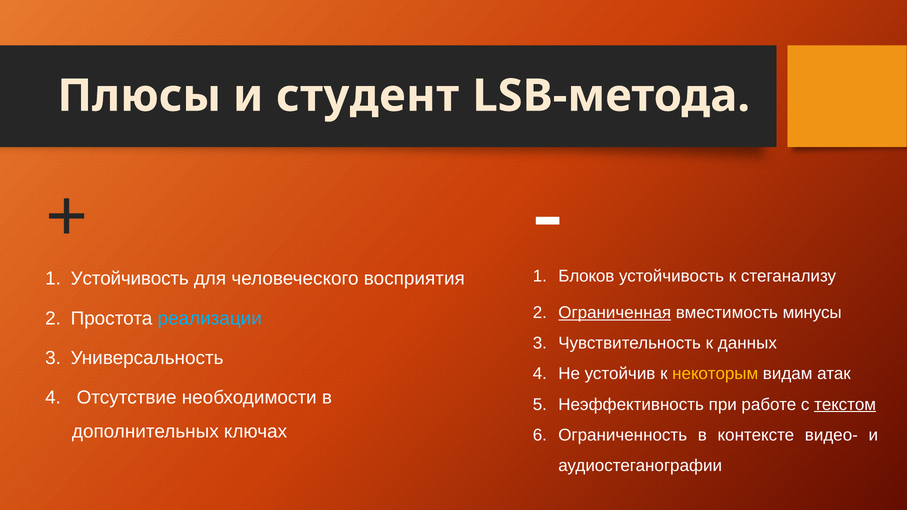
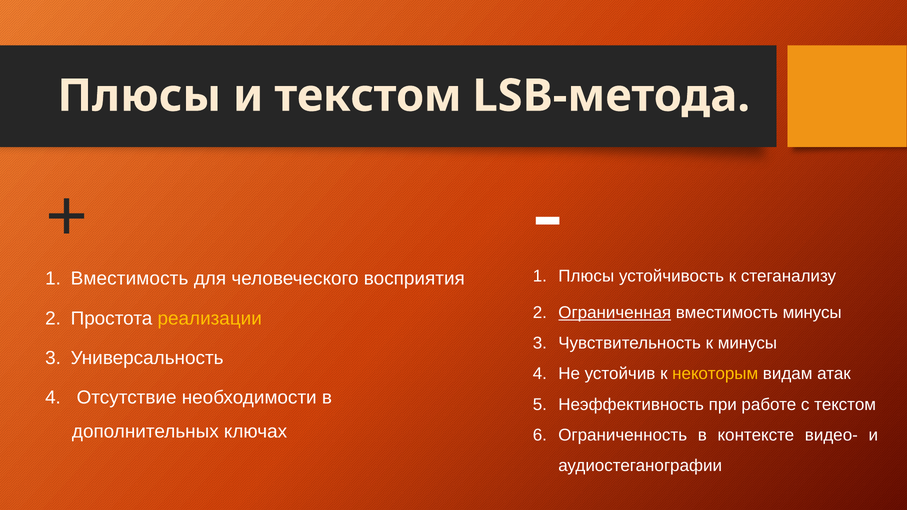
и студент: студент -> текстом (368, 96)
Блоков: Блоков -> Плюсы (586, 276)
Устойчивость: Устойчивость -> Вместимость (130, 279)
реализации colour: light blue -> yellow (210, 319)
к данных: данных -> минусы (747, 343)
текстом underline: present -> none (845, 405)
